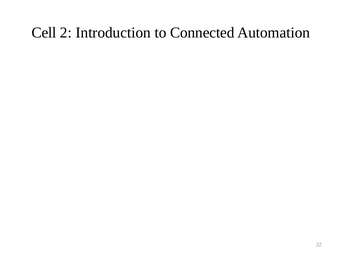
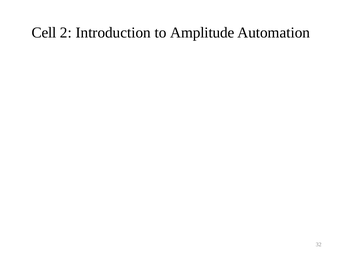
Connected: Connected -> Amplitude (202, 33)
